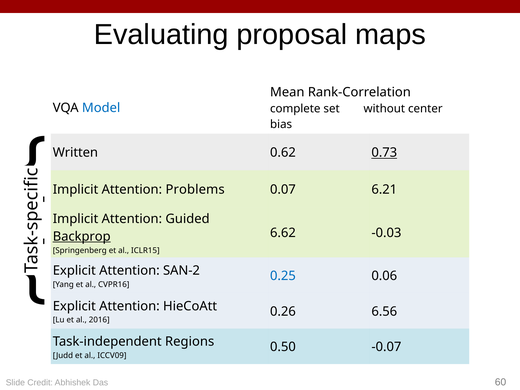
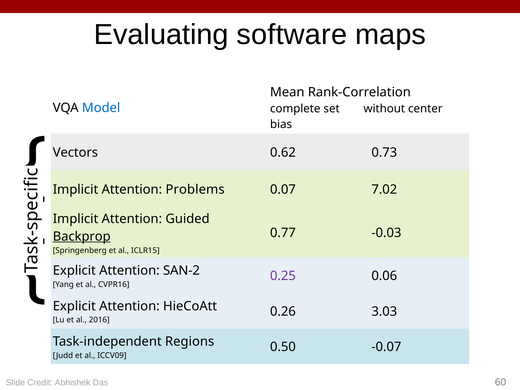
proposal: proposal -> software (292, 35)
Written: Written -> Vectors (75, 153)
0.73 underline: present -> none (384, 153)
6.21: 6.21 -> 7.02 (384, 189)
6.62: 6.62 -> 0.77 (283, 233)
0.25 colour: blue -> purple (283, 276)
6.56: 6.56 -> 3.03 (384, 311)
